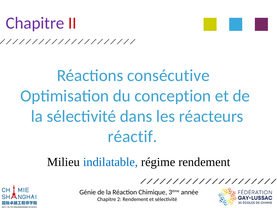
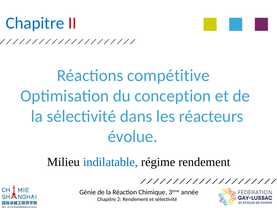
Chapitre colour: purple -> blue (35, 23)
consécutive: consécutive -> compétitive (168, 75)
réactif: réactif -> évolue (133, 136)
